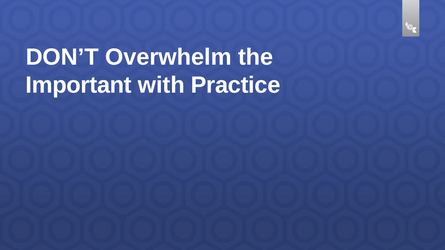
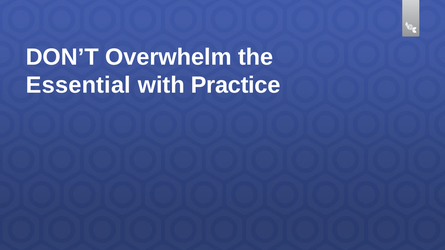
Important: Important -> Essential (78, 85)
